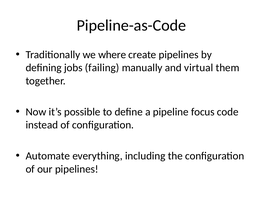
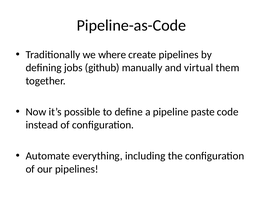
failing: failing -> github (102, 68)
focus: focus -> paste (203, 112)
